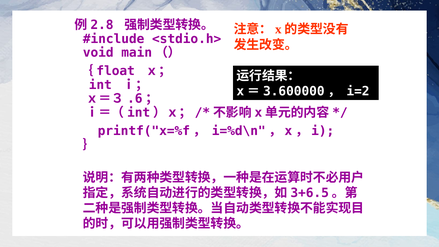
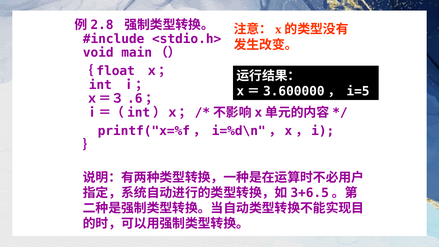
i=2: i=2 -> i=5 (358, 91)
